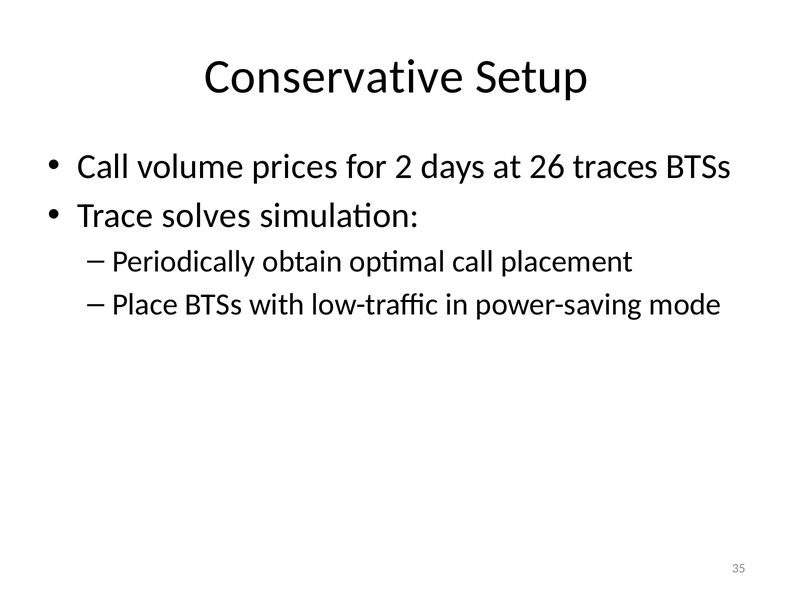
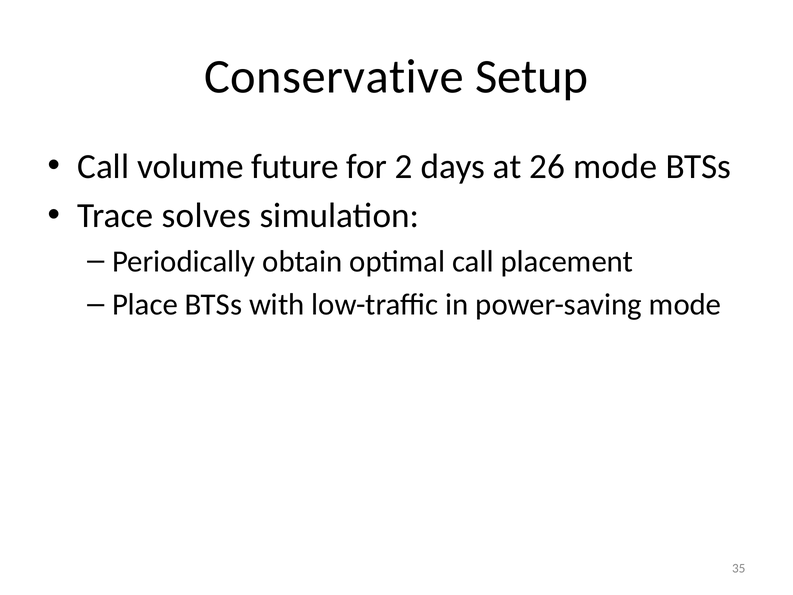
prices: prices -> future (295, 166)
26 traces: traces -> mode (615, 166)
